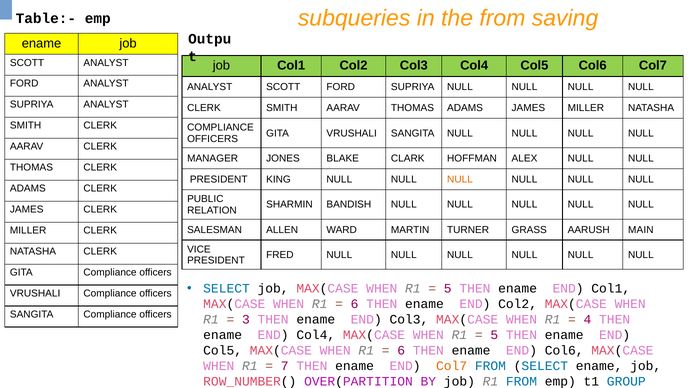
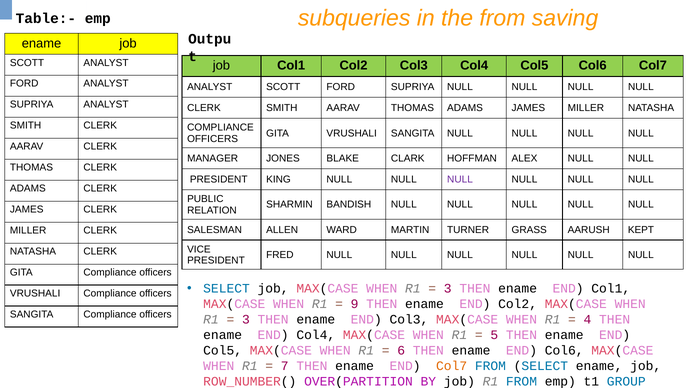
NULL colour: orange -> purple (460, 179)
MAIN: MAIN -> KEPT (641, 230)
5: 5 -> 3 (448, 289)
6: 6 -> 9 (355, 304)
